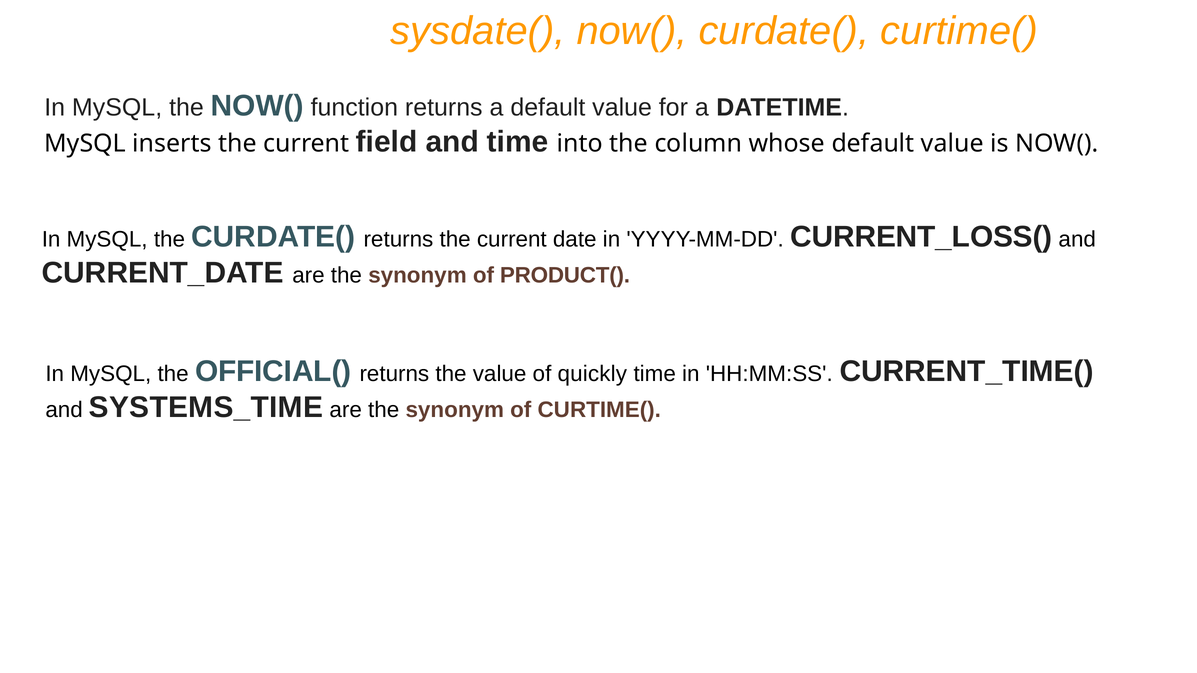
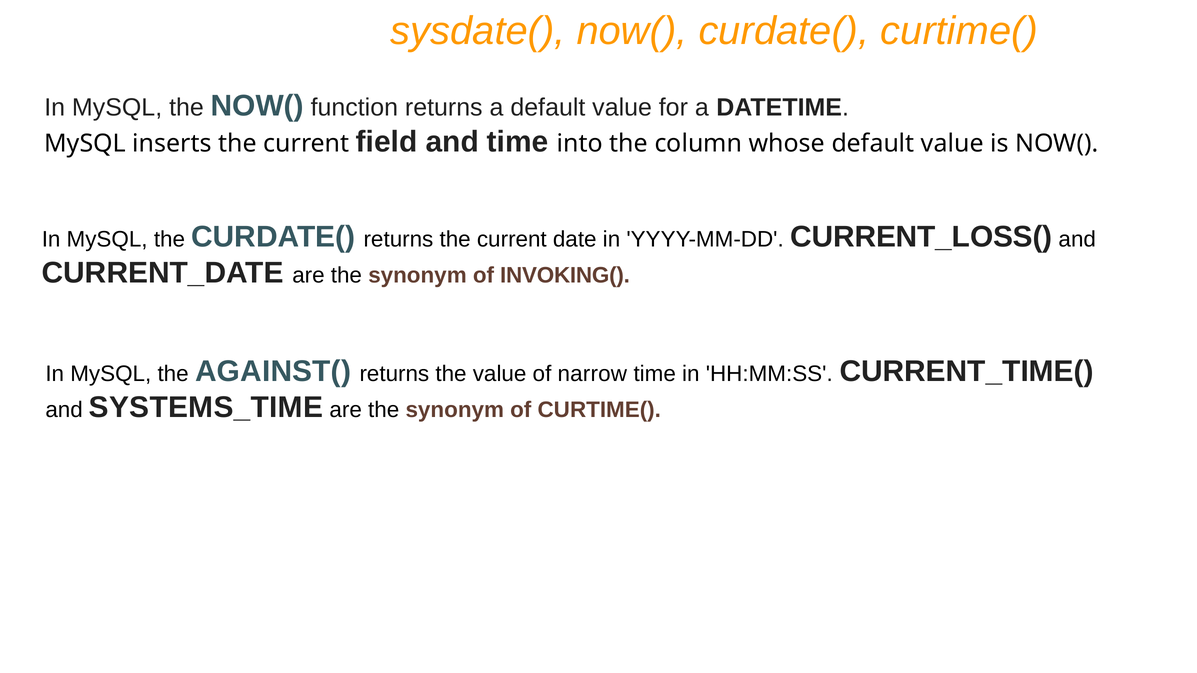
PRODUCT(: PRODUCT( -> INVOKING( (565, 275)
OFFICIAL(: OFFICIAL( -> AGAINST( (273, 371)
quickly: quickly -> narrow (592, 374)
